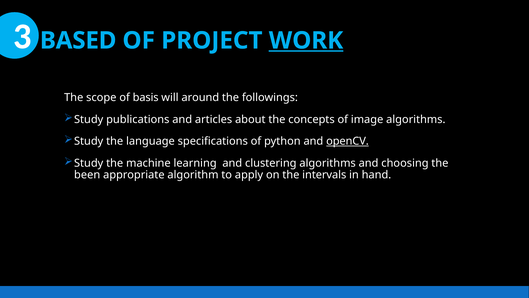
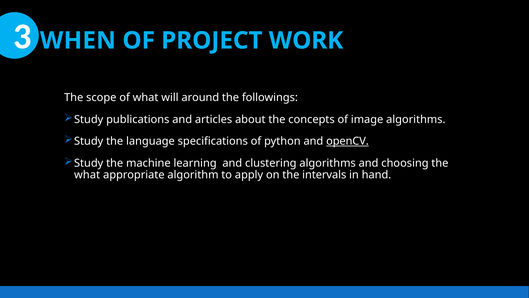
BASED: BASED -> WHEN (78, 40)
WORK underline: present -> none (306, 40)
of basis: basis -> what (146, 97)
been: been -> what (87, 175)
